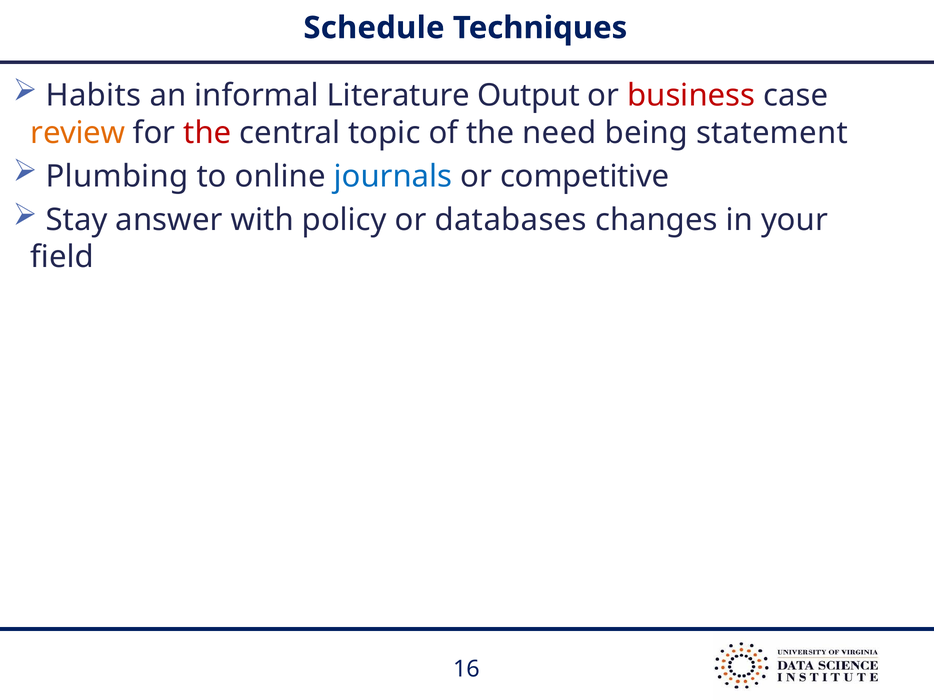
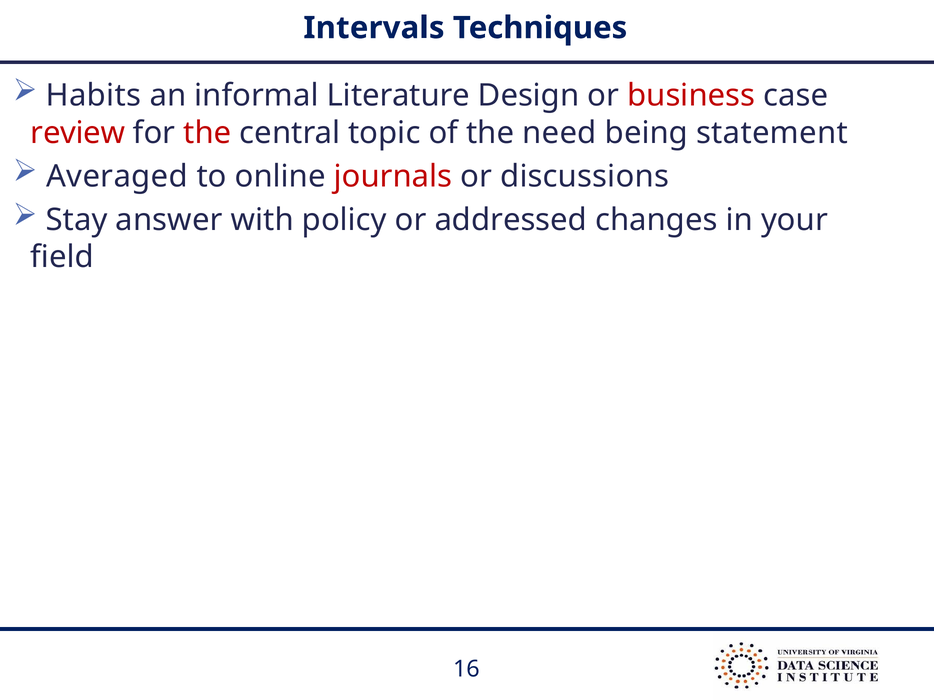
Schedule: Schedule -> Intervals (374, 28)
Output: Output -> Design (529, 95)
review colour: orange -> red (78, 133)
Plumbing: Plumbing -> Averaged (117, 176)
journals colour: blue -> red (393, 176)
competitive: competitive -> discussions (585, 176)
databases: databases -> addressed (511, 220)
